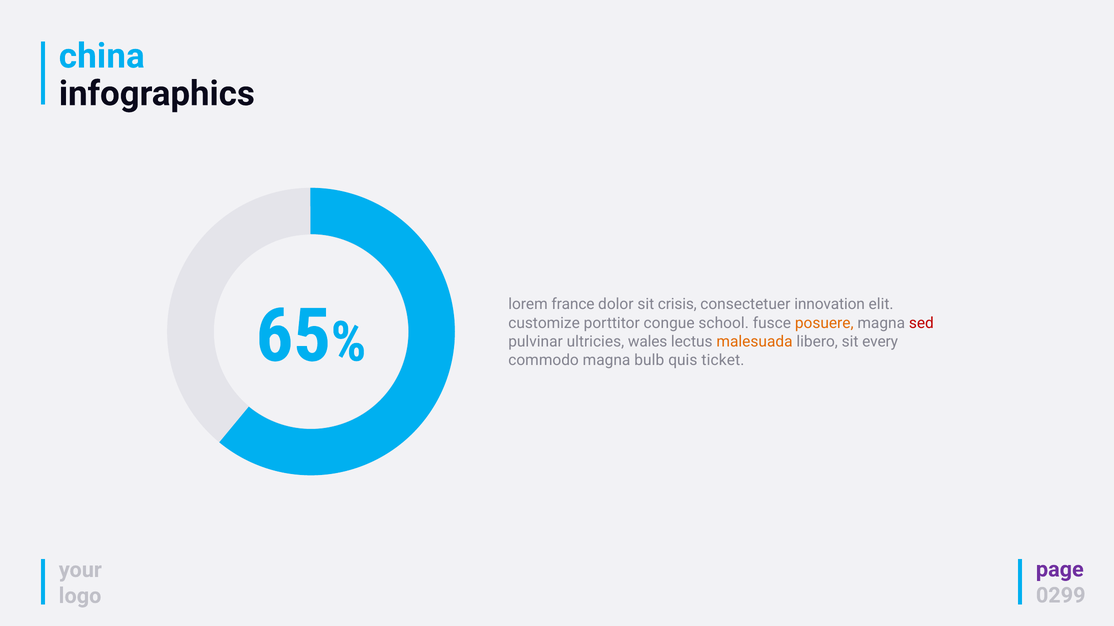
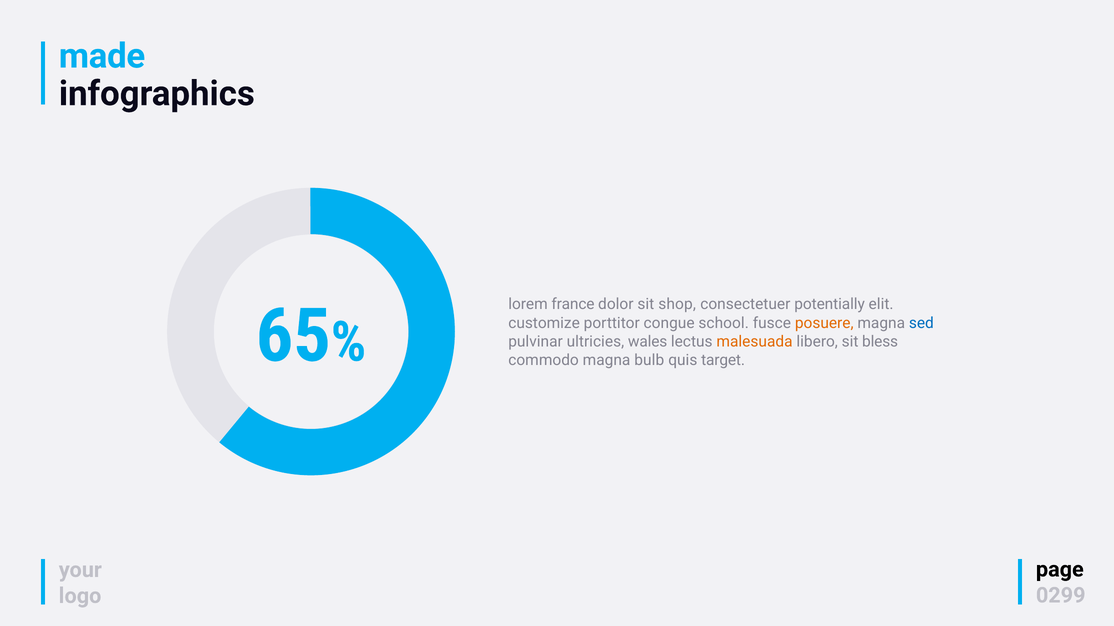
china: china -> made (102, 56)
crisis: crisis -> shop (677, 305)
innovation: innovation -> potentially (830, 305)
sed colour: red -> blue (921, 323)
every: every -> bless (880, 342)
ticket: ticket -> target (723, 360)
page colour: purple -> black (1060, 570)
